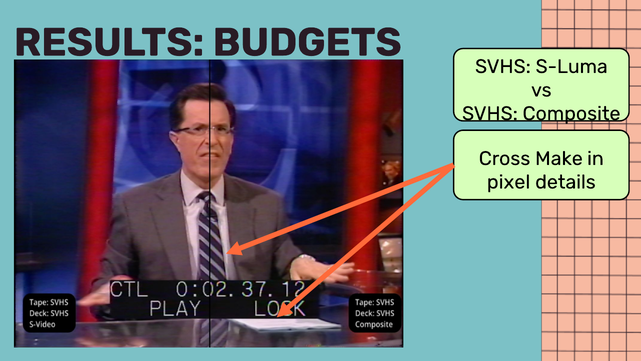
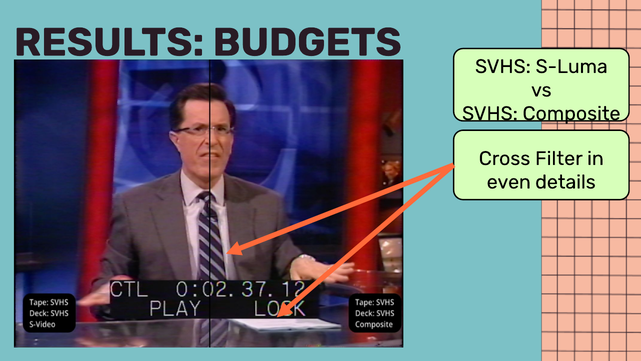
Make: Make -> Filter (559, 158)
pixel: pixel -> even (509, 182)
